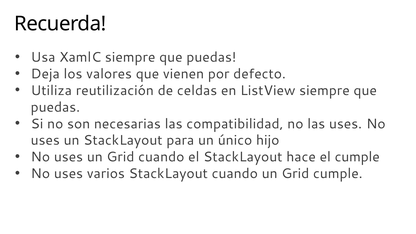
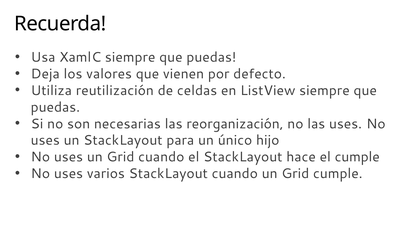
compatibilidad: compatibilidad -> reorganización (235, 124)
